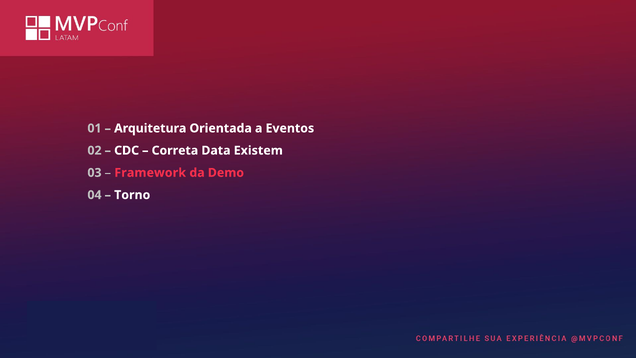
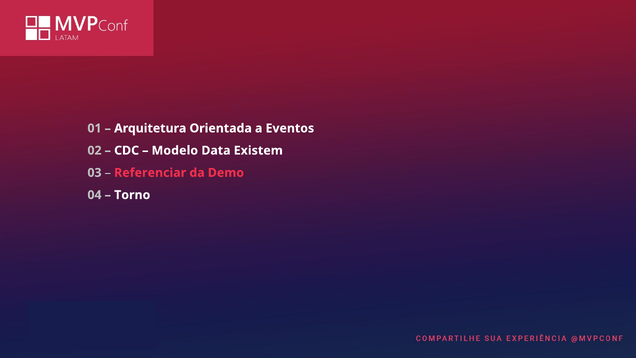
Correta: Correta -> Modelo (175, 150)
Framework: Framework -> Referenciar (150, 173)
